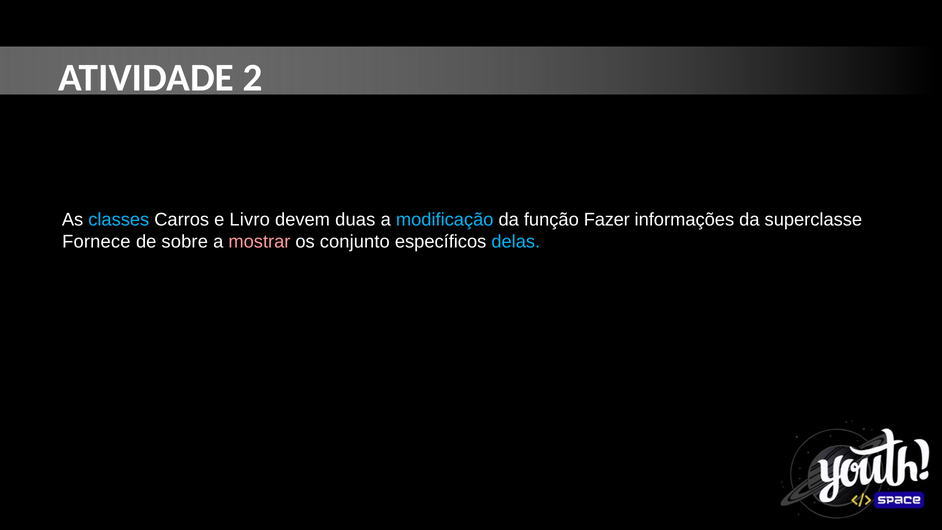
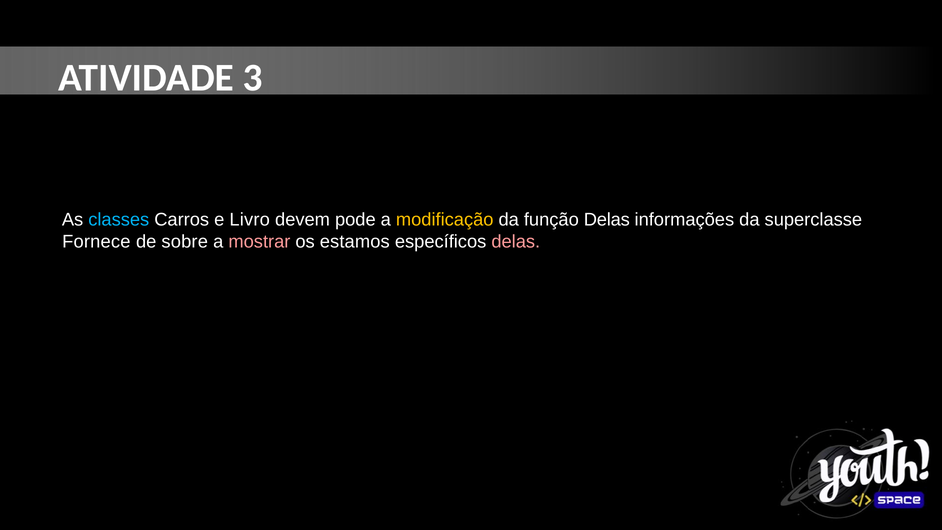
2: 2 -> 3 (253, 78)
duas: duas -> pode (355, 219)
modificação colour: light blue -> yellow (445, 219)
função Fazer: Fazer -> Delas (607, 219)
conjunto: conjunto -> estamos (355, 241)
delas colour: light blue -> pink (516, 241)
